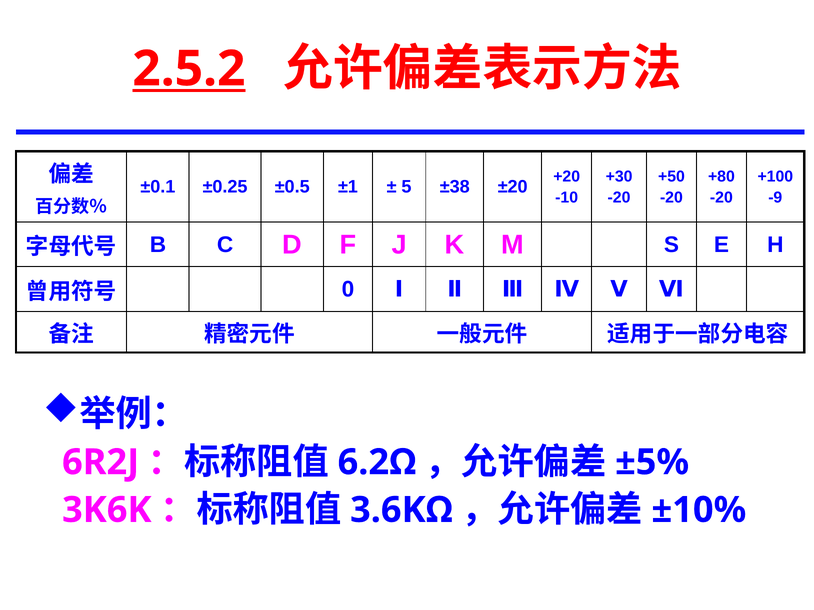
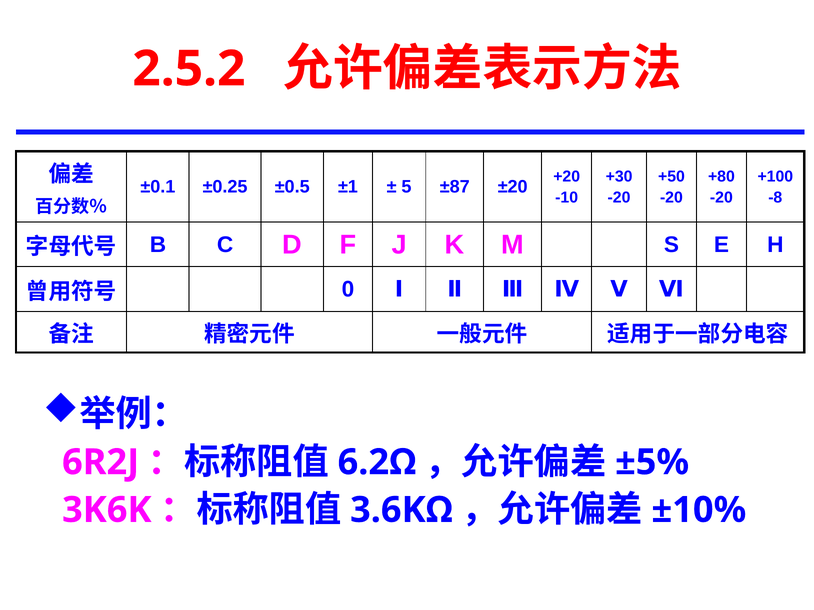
2.5.2 underline: present -> none (189, 69)
±38: ±38 -> ±87 (455, 187)
-9: -9 -> -8 (775, 197)
